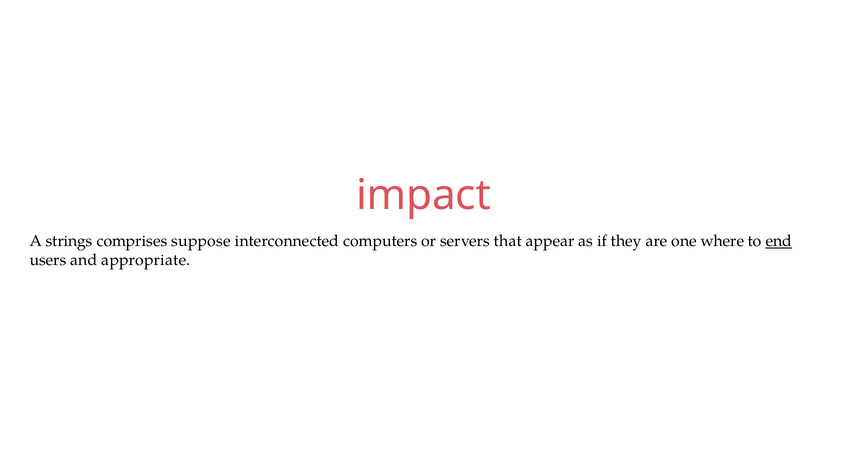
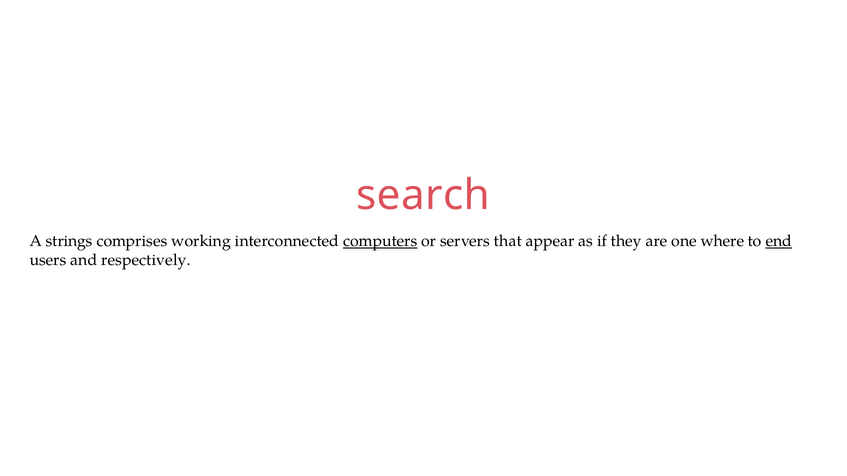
impact: impact -> search (423, 196)
suppose: suppose -> working (201, 241)
computers underline: none -> present (380, 241)
appropriate: appropriate -> respectively (146, 260)
